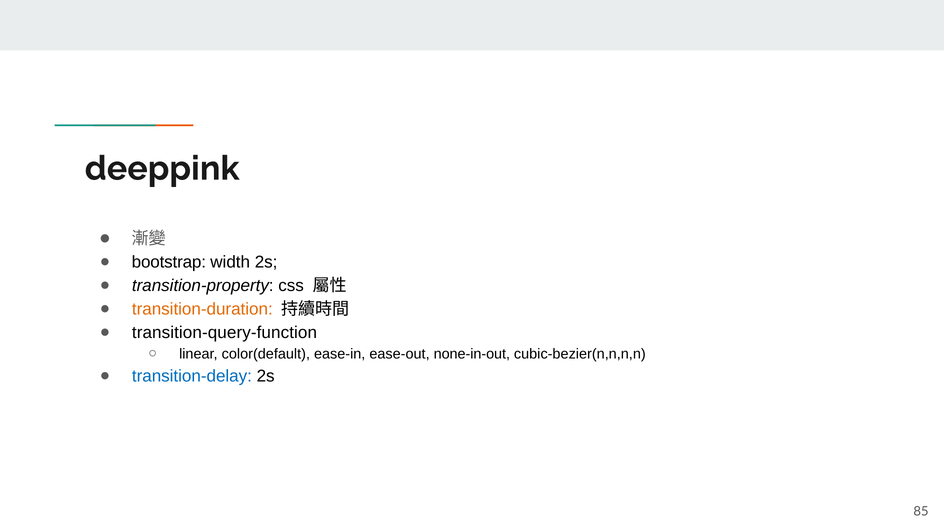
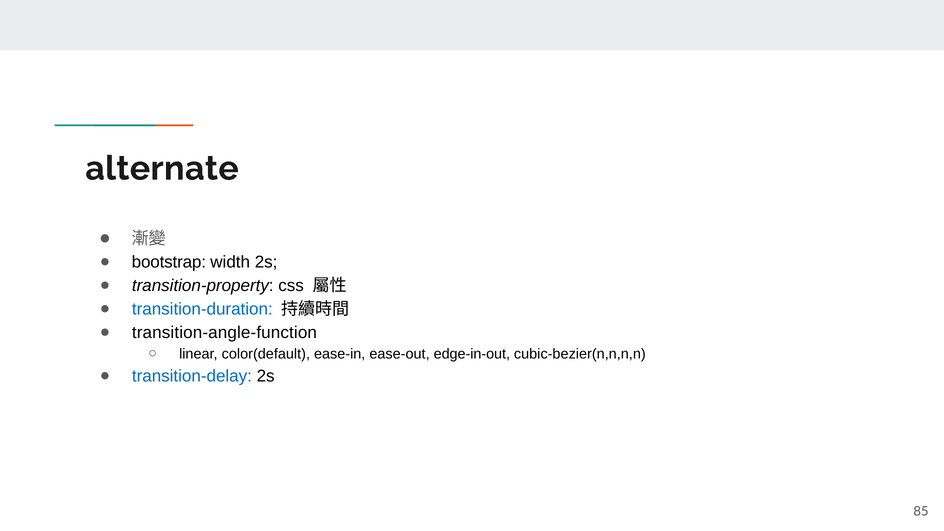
deeppink: deeppink -> alternate (162, 168)
transition-duration colour: orange -> blue (202, 309)
transition-query-function: transition-query-function -> transition-angle-function (224, 333)
none-in-out: none-in-out -> edge-in-out (472, 354)
